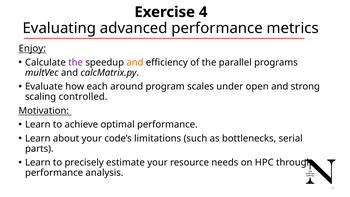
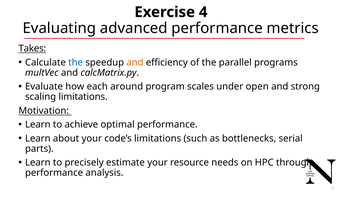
Enjoy: Enjoy -> Takes (32, 48)
the colour: purple -> blue (76, 62)
scaling controlled: controlled -> limitations (83, 97)
